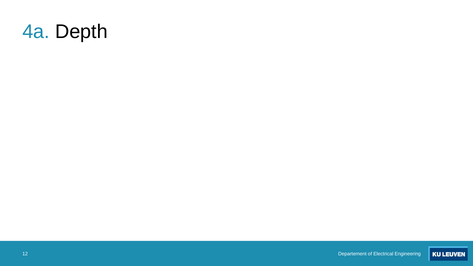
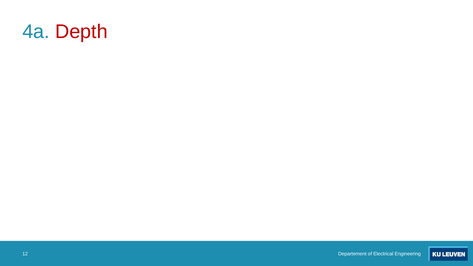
Depth colour: black -> red (81, 32)
